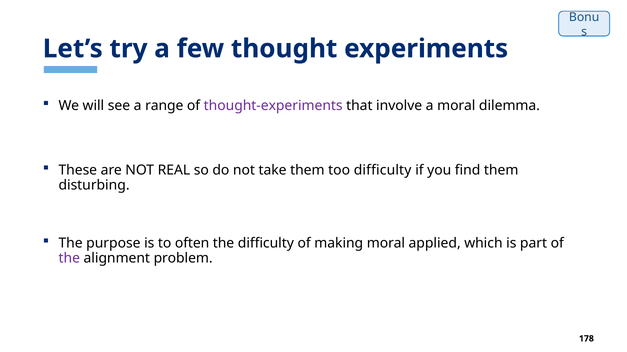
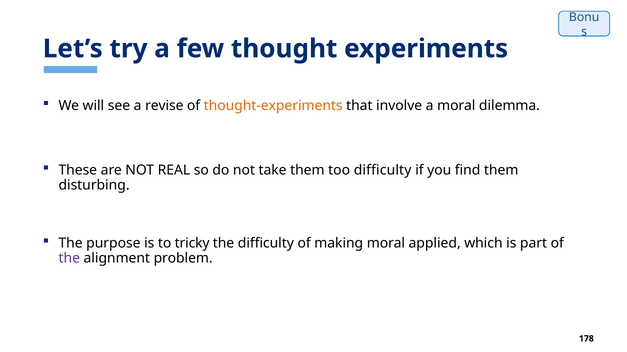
range: range -> revise (164, 106)
thought-experiments colour: purple -> orange (273, 106)
often: often -> tricky (192, 244)
